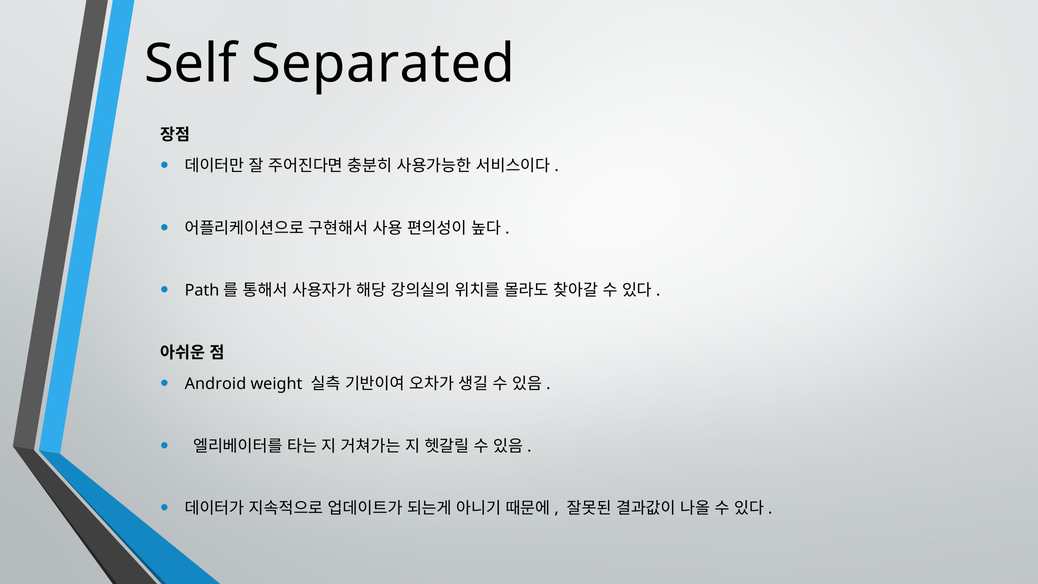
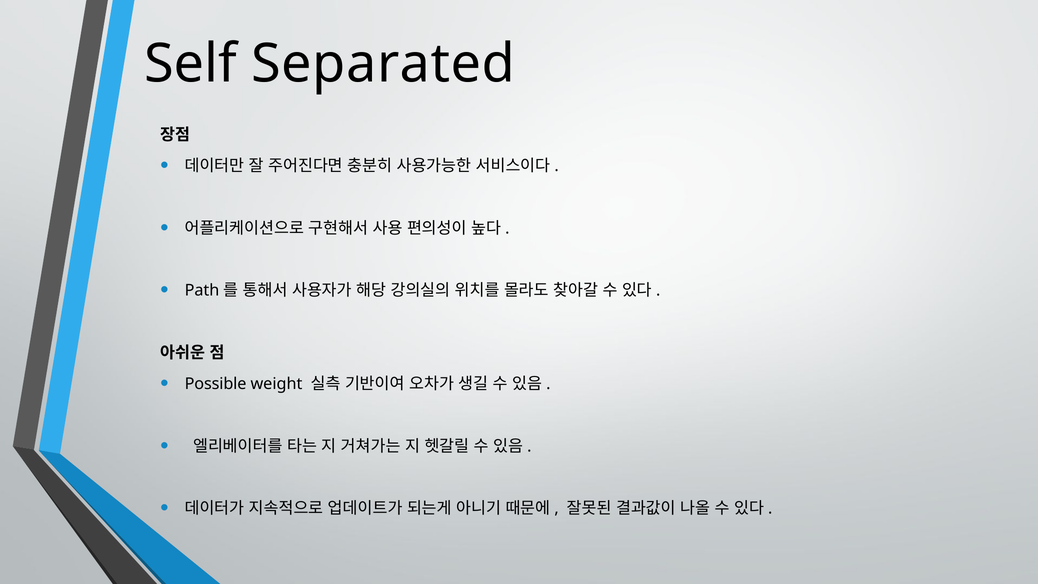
Android: Android -> Possible (216, 384)
